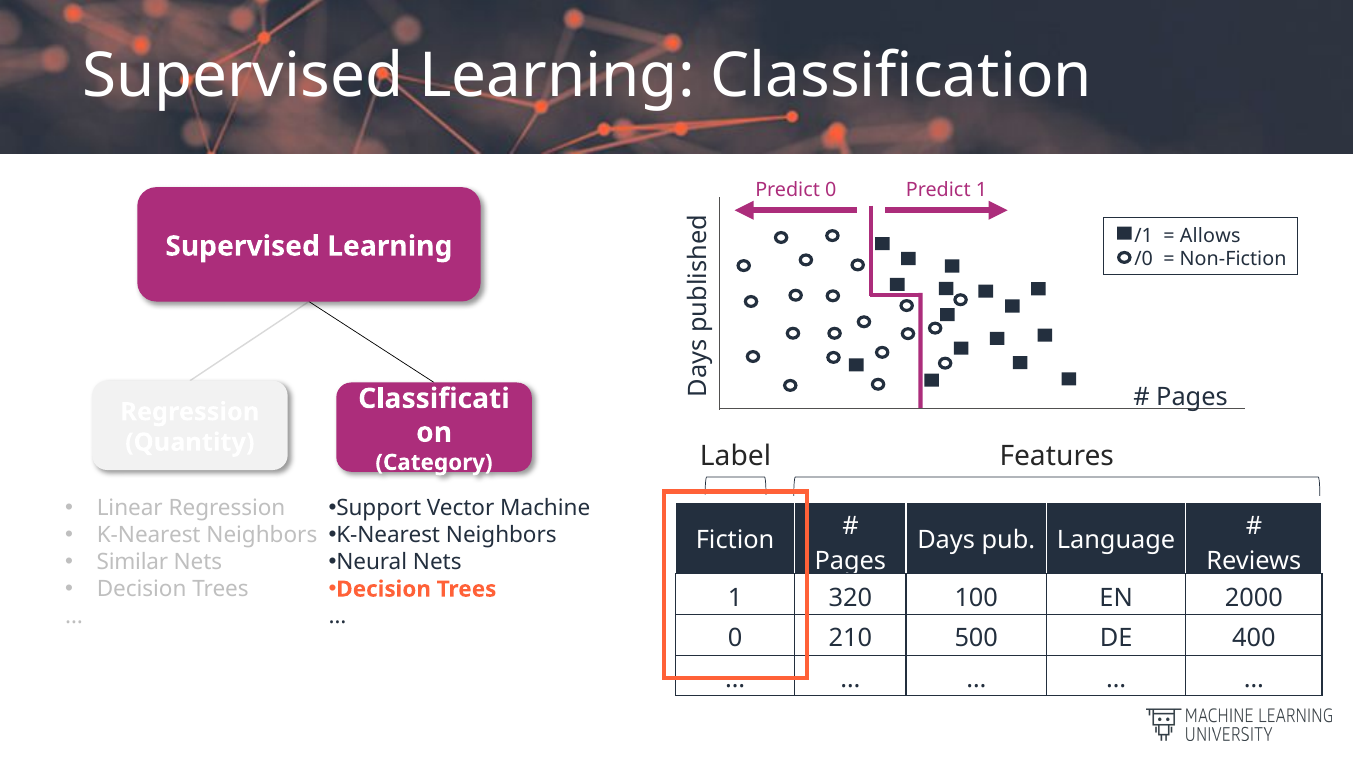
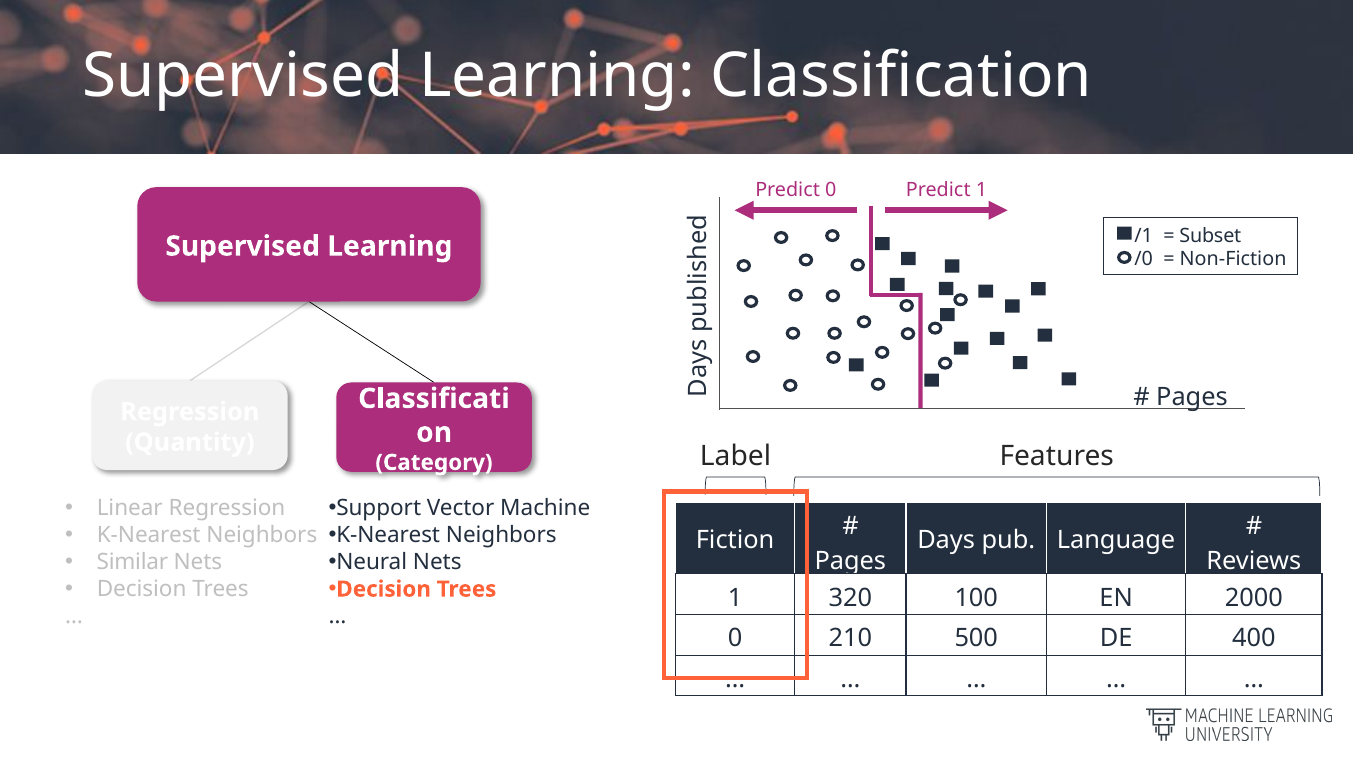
Allows: Allows -> Subset (1210, 236)
